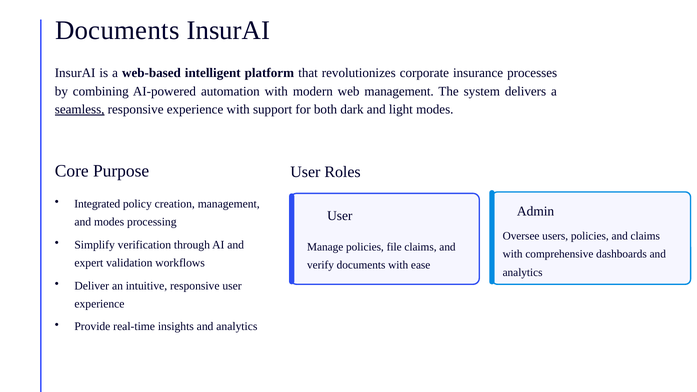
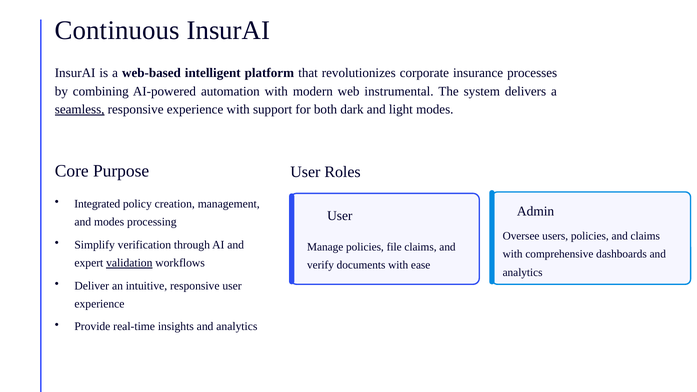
Documents: Documents -> Continuous (117, 30)
web management: management -> instrumental (399, 91)
validation underline: none -> present (129, 263)
